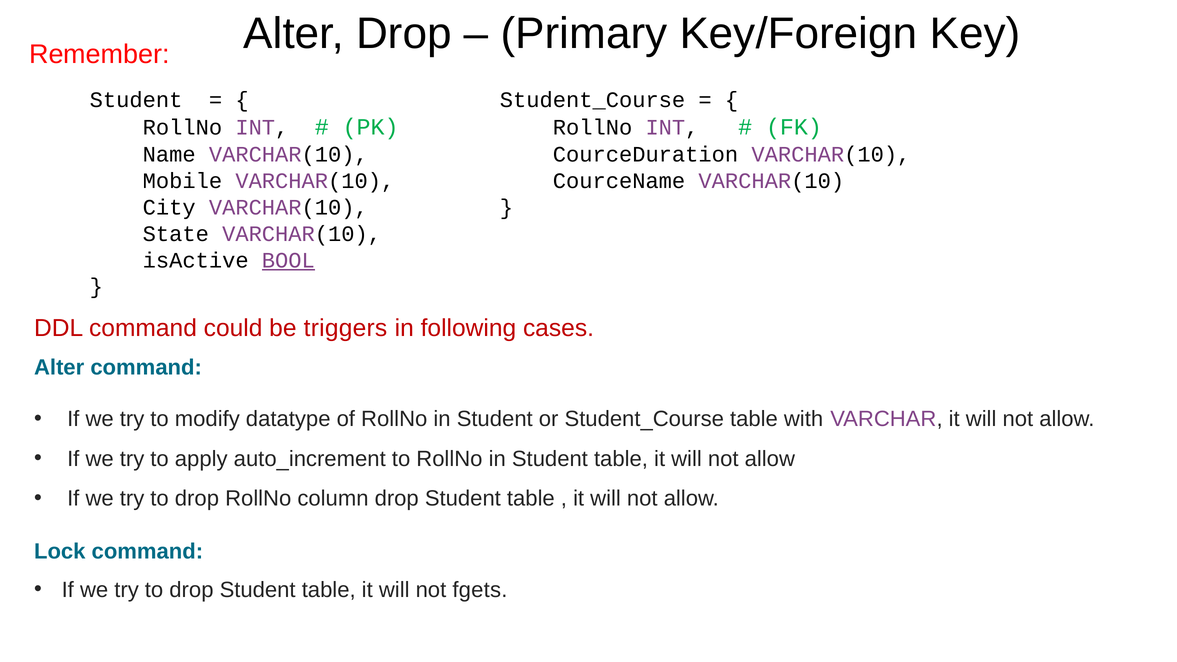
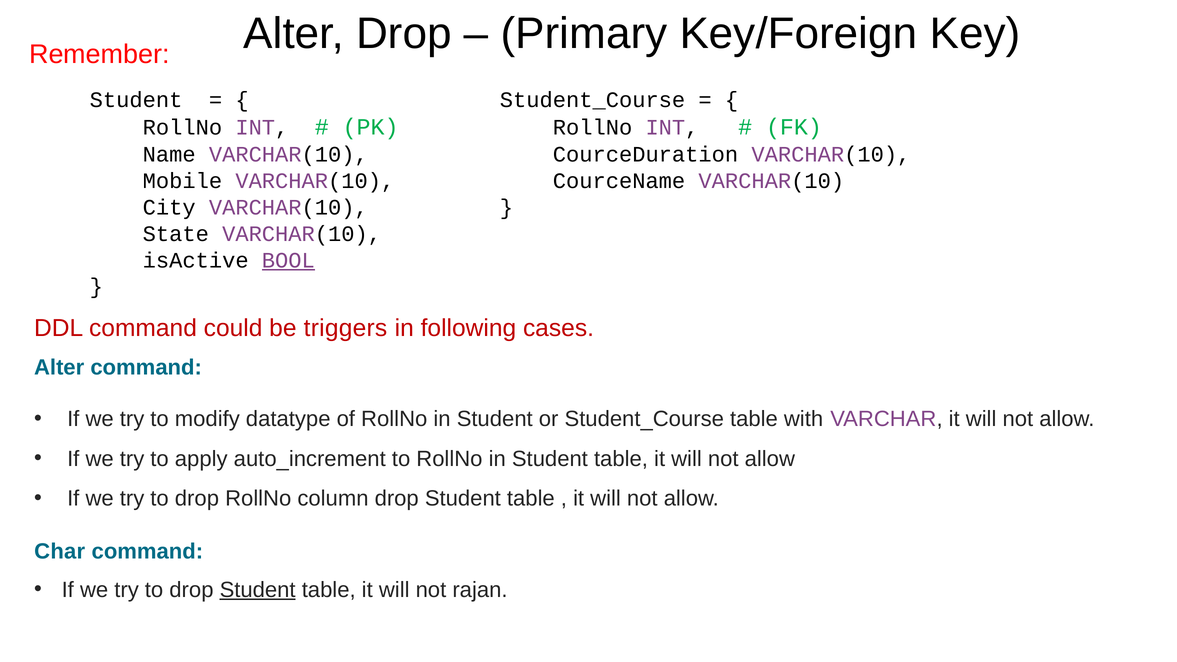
Lock: Lock -> Char (60, 552)
Student underline: none -> present (258, 590)
fgets: fgets -> rajan (480, 590)
